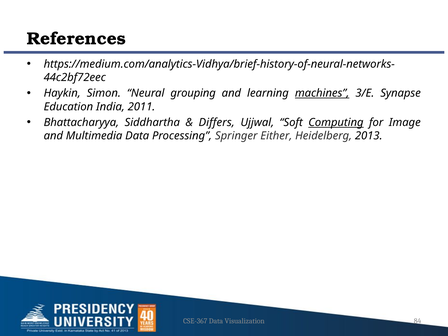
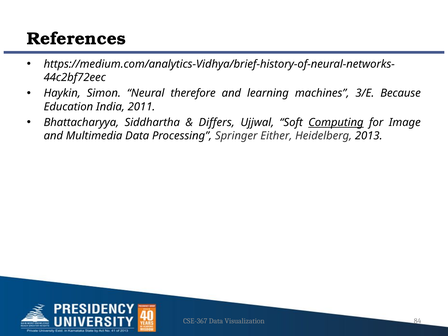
grouping: grouping -> therefore (193, 93)
machines underline: present -> none (322, 93)
Synapse: Synapse -> Because (401, 93)
